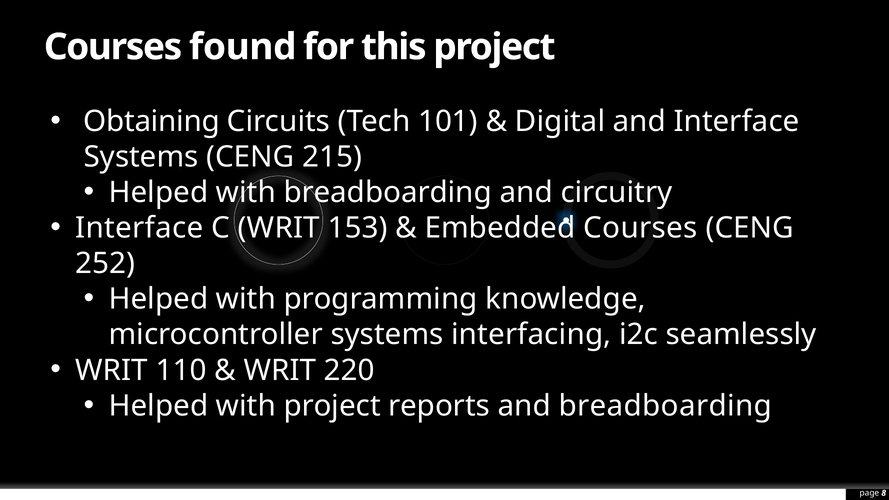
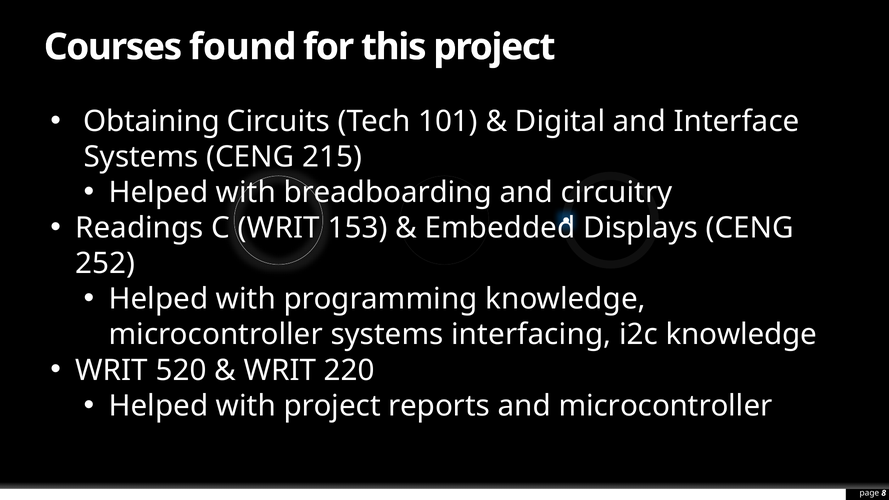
Interface: Interface -> Readings (139, 228)
Embedded Courses: Courses -> Displays (641, 228)
i2c seamlessly: seamlessly -> knowledge (741, 335)
110: 110 -> 520 (181, 370)
and breadboarding: breadboarding -> microcontroller (666, 406)
